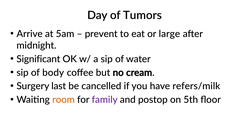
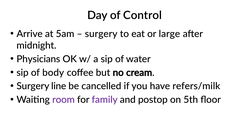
Tumors: Tumors -> Control (143, 15)
prevent: prevent -> surgery (101, 34)
Significant: Significant -> Physicians (38, 59)
last: last -> line (59, 87)
room colour: orange -> purple (63, 100)
